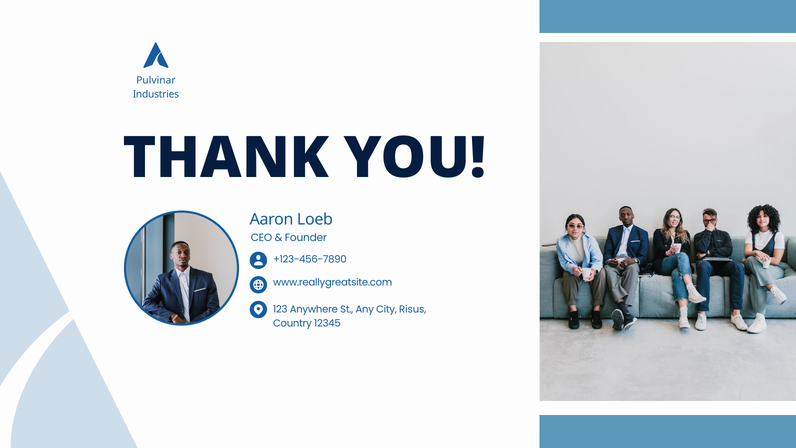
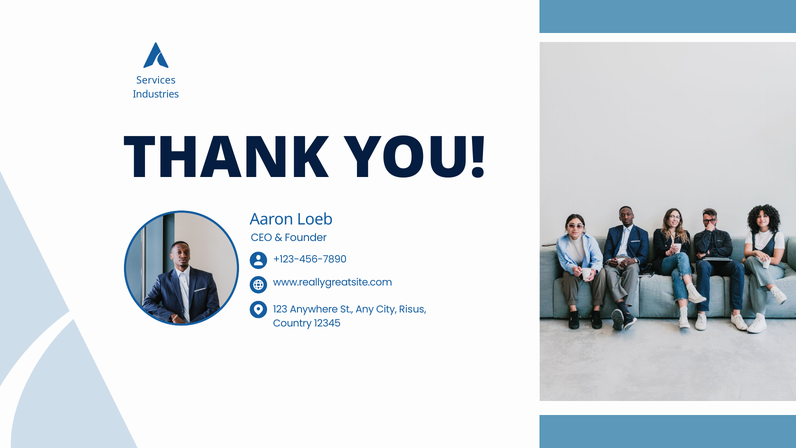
Pulvinar: Pulvinar -> Services (156, 80)
